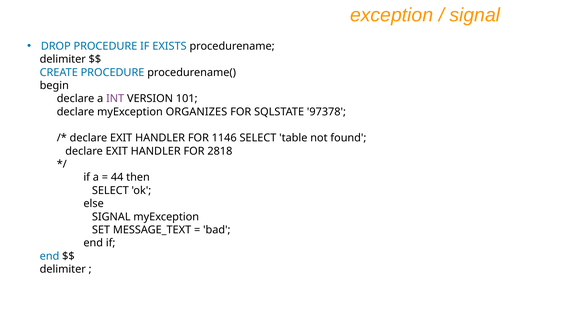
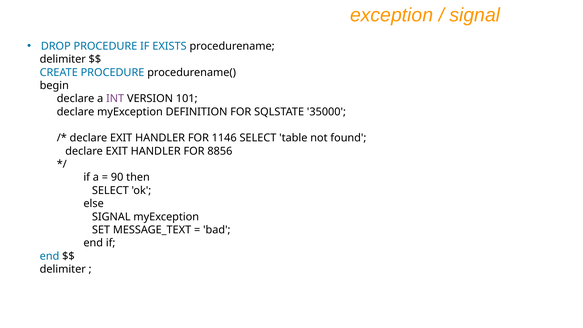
ORGANIZES: ORGANIZES -> DEFINITION (197, 112)
97378: 97378 -> 35000 (326, 112)
2818: 2818 -> 8856 (220, 151)
44: 44 -> 90 (117, 177)
